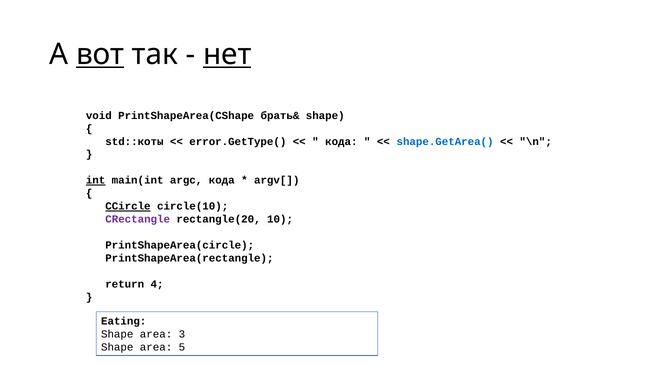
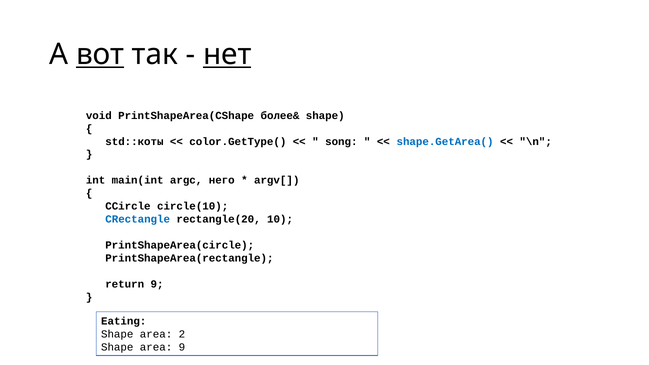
брать&: брать& -> более& (280, 116)
error.GetType(: error.GetType( -> color.GetType( (238, 141)
кода: кода -> song (341, 141)
int underline: present -> none (96, 180)
argc кода: кода -> него (222, 180)
CCircle underline: present -> none (128, 206)
CRectangle colour: purple -> blue (138, 219)
return 4: 4 -> 9 (157, 284)
3: 3 -> 2 (182, 334)
area 5: 5 -> 9 (182, 347)
